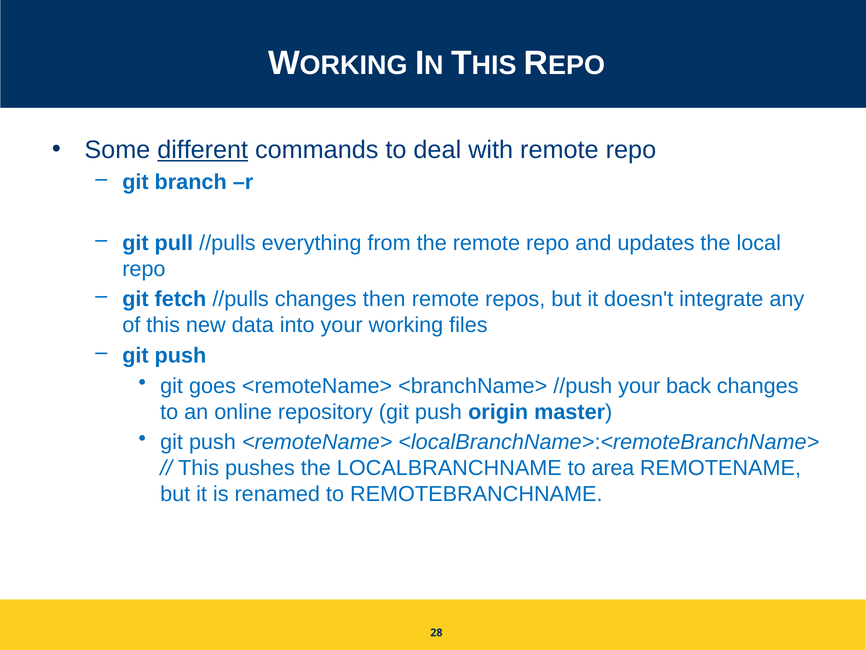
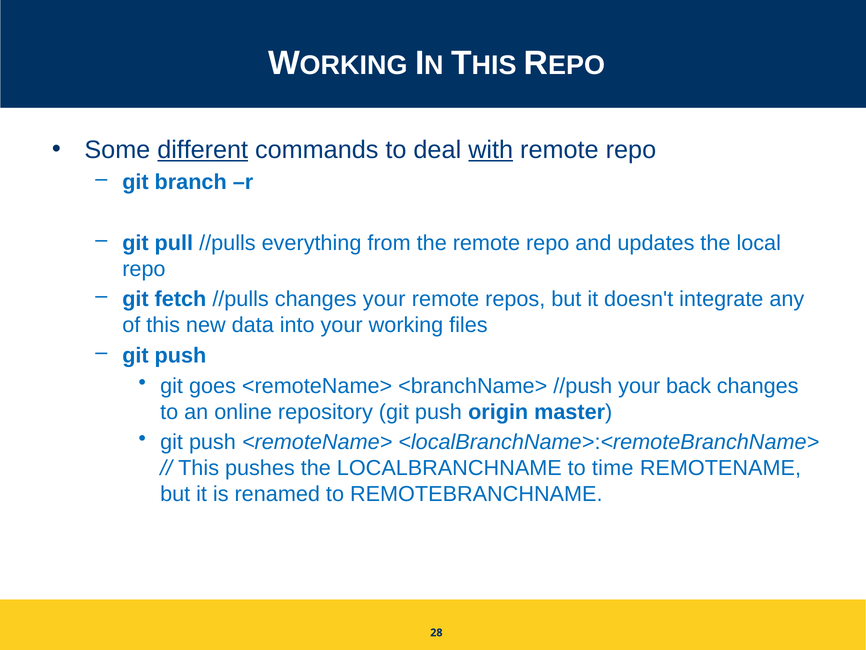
with underline: none -> present (491, 150)
changes then: then -> your (384, 299)
area: area -> time (613, 468)
